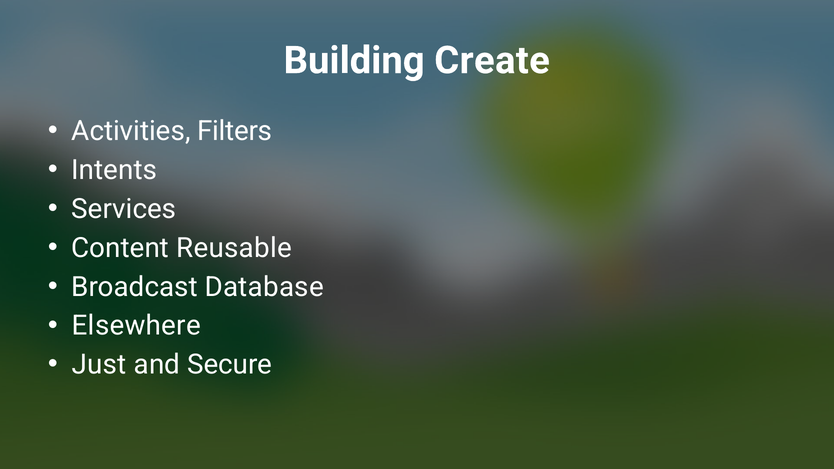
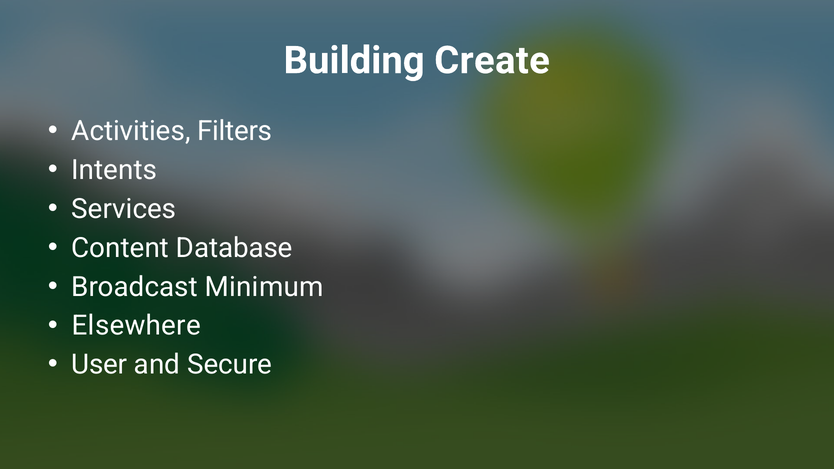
Reusable: Reusable -> Database (234, 248)
Database: Database -> Minimum (264, 287)
Just: Just -> User (99, 365)
